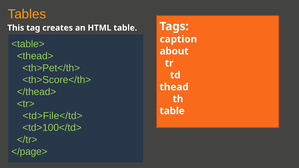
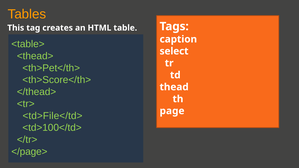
about: about -> select (174, 51)
table: table -> page (172, 111)
